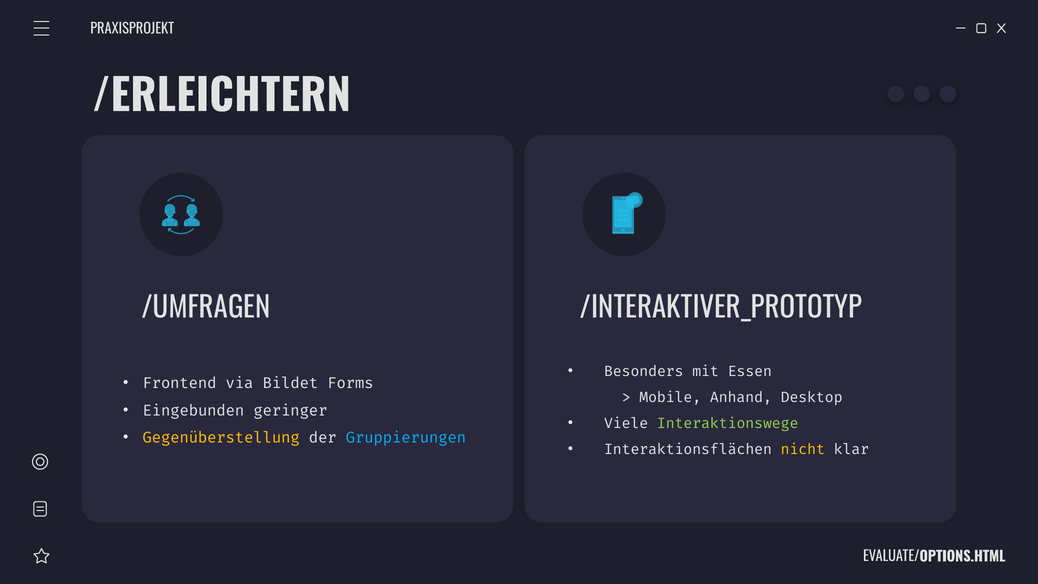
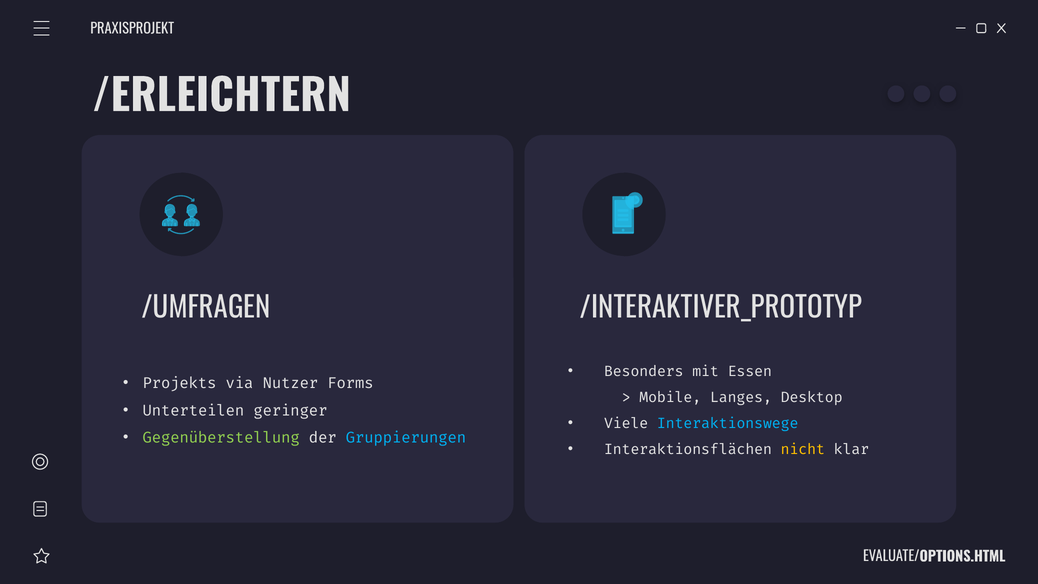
Frontend: Frontend -> Projekts (180, 383)
Bildet: Bildet -> Nutzer (290, 383)
Anhand: Anhand -> Langes (741, 397)
Eingebunden: Eingebunden -> Unterteilen (193, 410)
Interaktionswege colour: light green -> light blue (728, 423)
Gegenüberstellung colour: yellow -> light green (221, 438)
